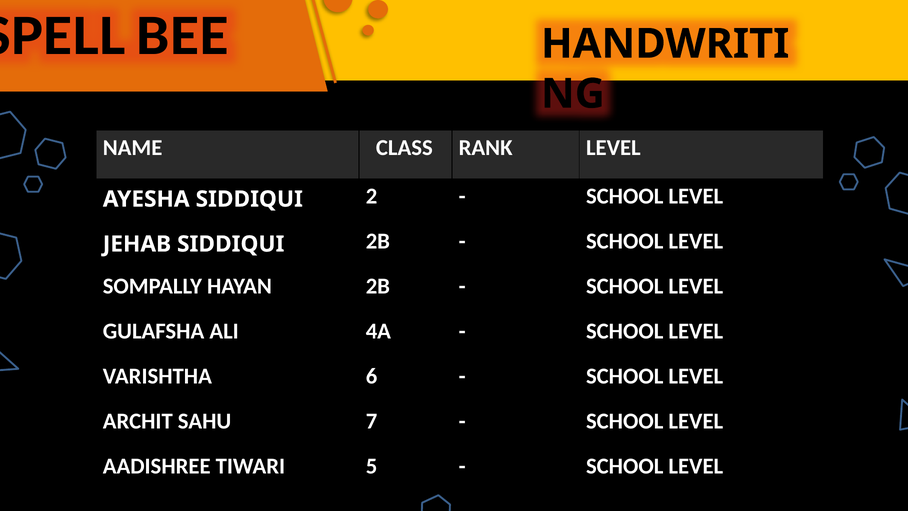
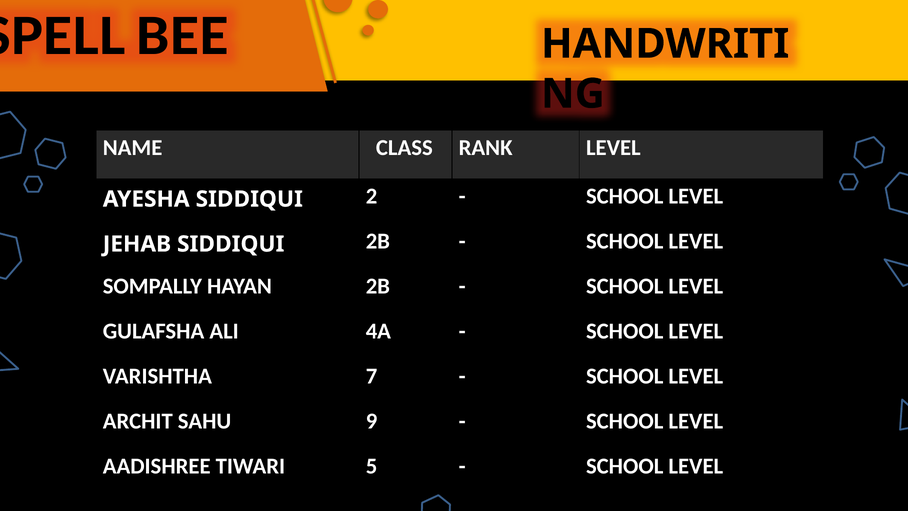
6: 6 -> 7 (371, 376)
7: 7 -> 9 (371, 421)
